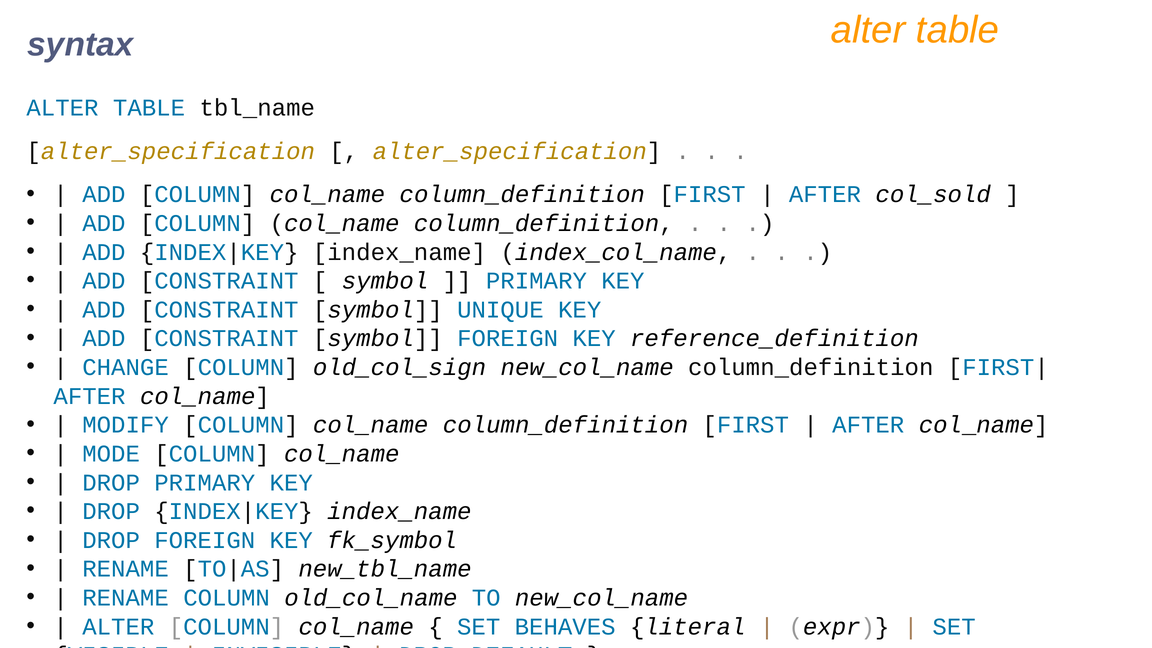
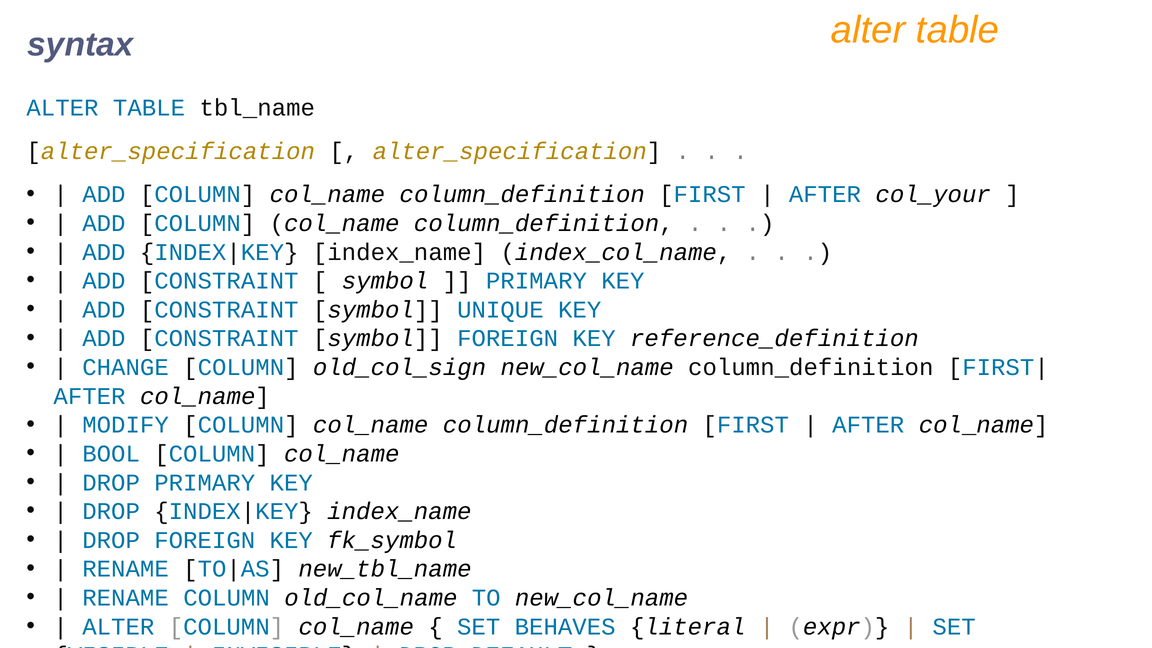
col_sold: col_sold -> col_your (933, 194)
MODE: MODE -> BOOL (111, 454)
